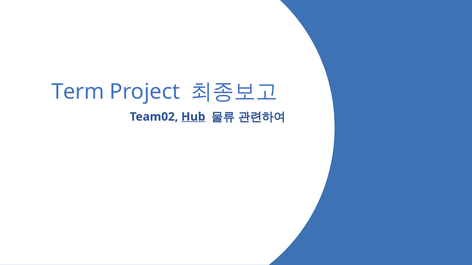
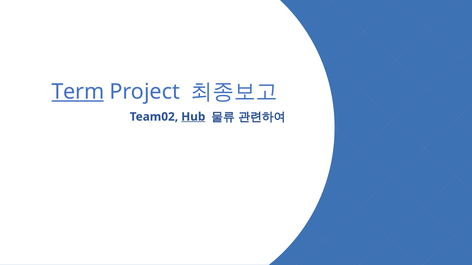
Term underline: none -> present (78, 92)
